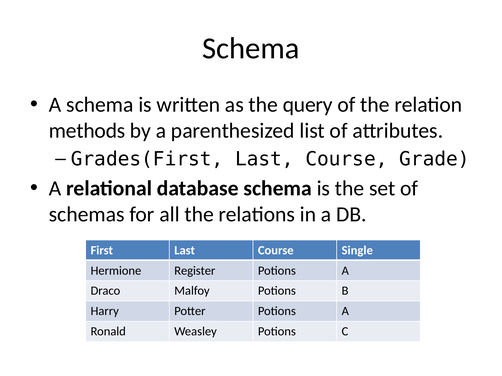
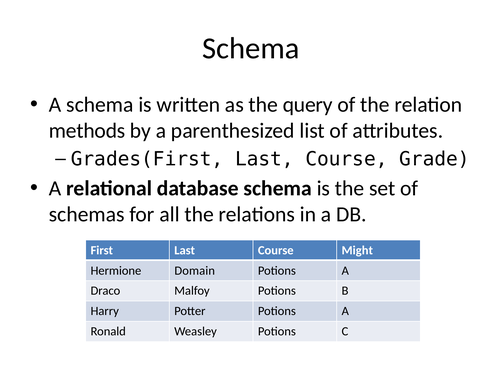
Single: Single -> Might (357, 251)
Register: Register -> Domain (195, 271)
